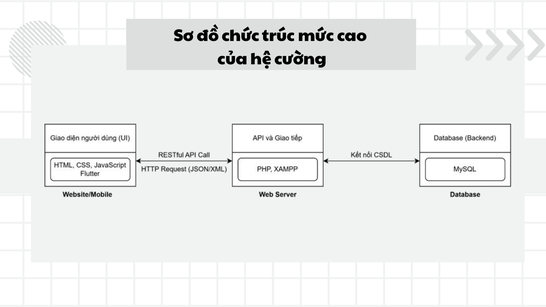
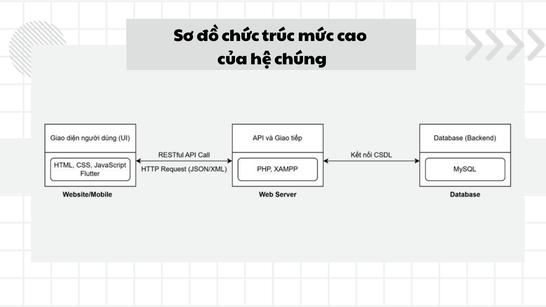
cường: cường -> chúng (301, 59)
